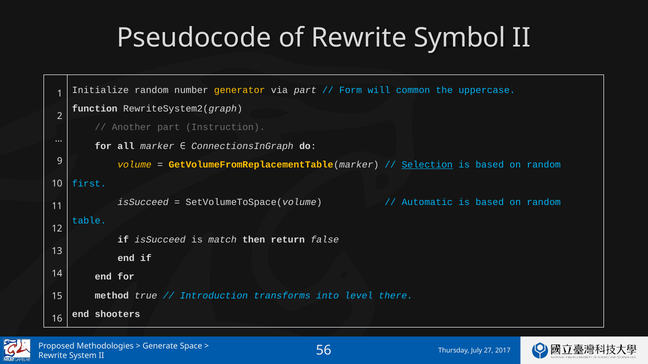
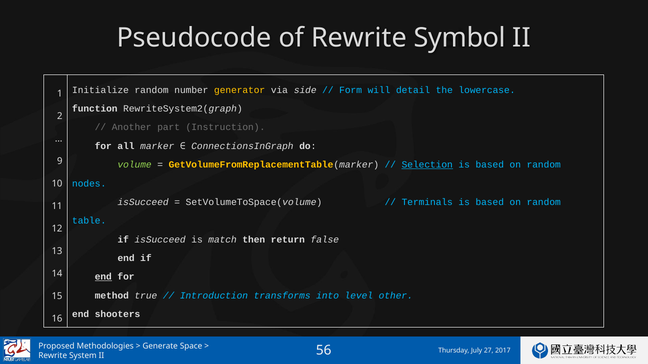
via part: part -> side (305, 90)
common: common -> detail (413, 90)
uppercase: uppercase -> lowercase (487, 90)
volume colour: yellow -> light green (135, 165)
first: first -> nodes (89, 184)
Automatic: Automatic -> Terminals (427, 202)
end underline: none -> present (103, 277)
there: there -> other (396, 296)
